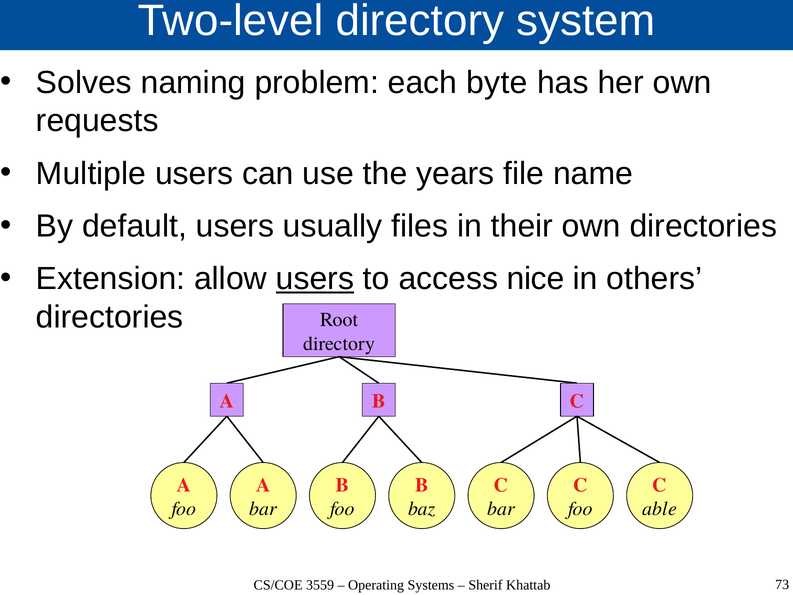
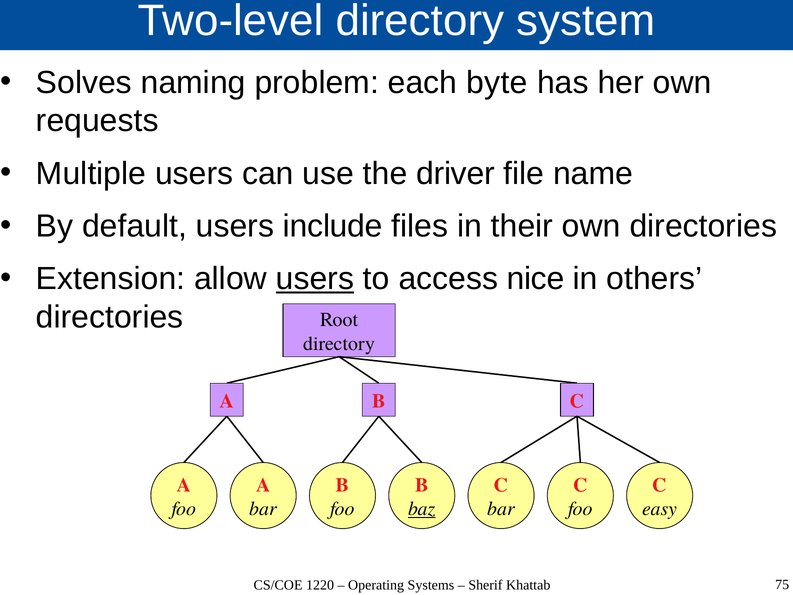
years: years -> driver (456, 173)
usually: usually -> include (333, 226)
baz underline: none -> present (422, 509)
able: able -> easy (660, 509)
3559: 3559 -> 1220 (320, 585)
73: 73 -> 75 (782, 584)
